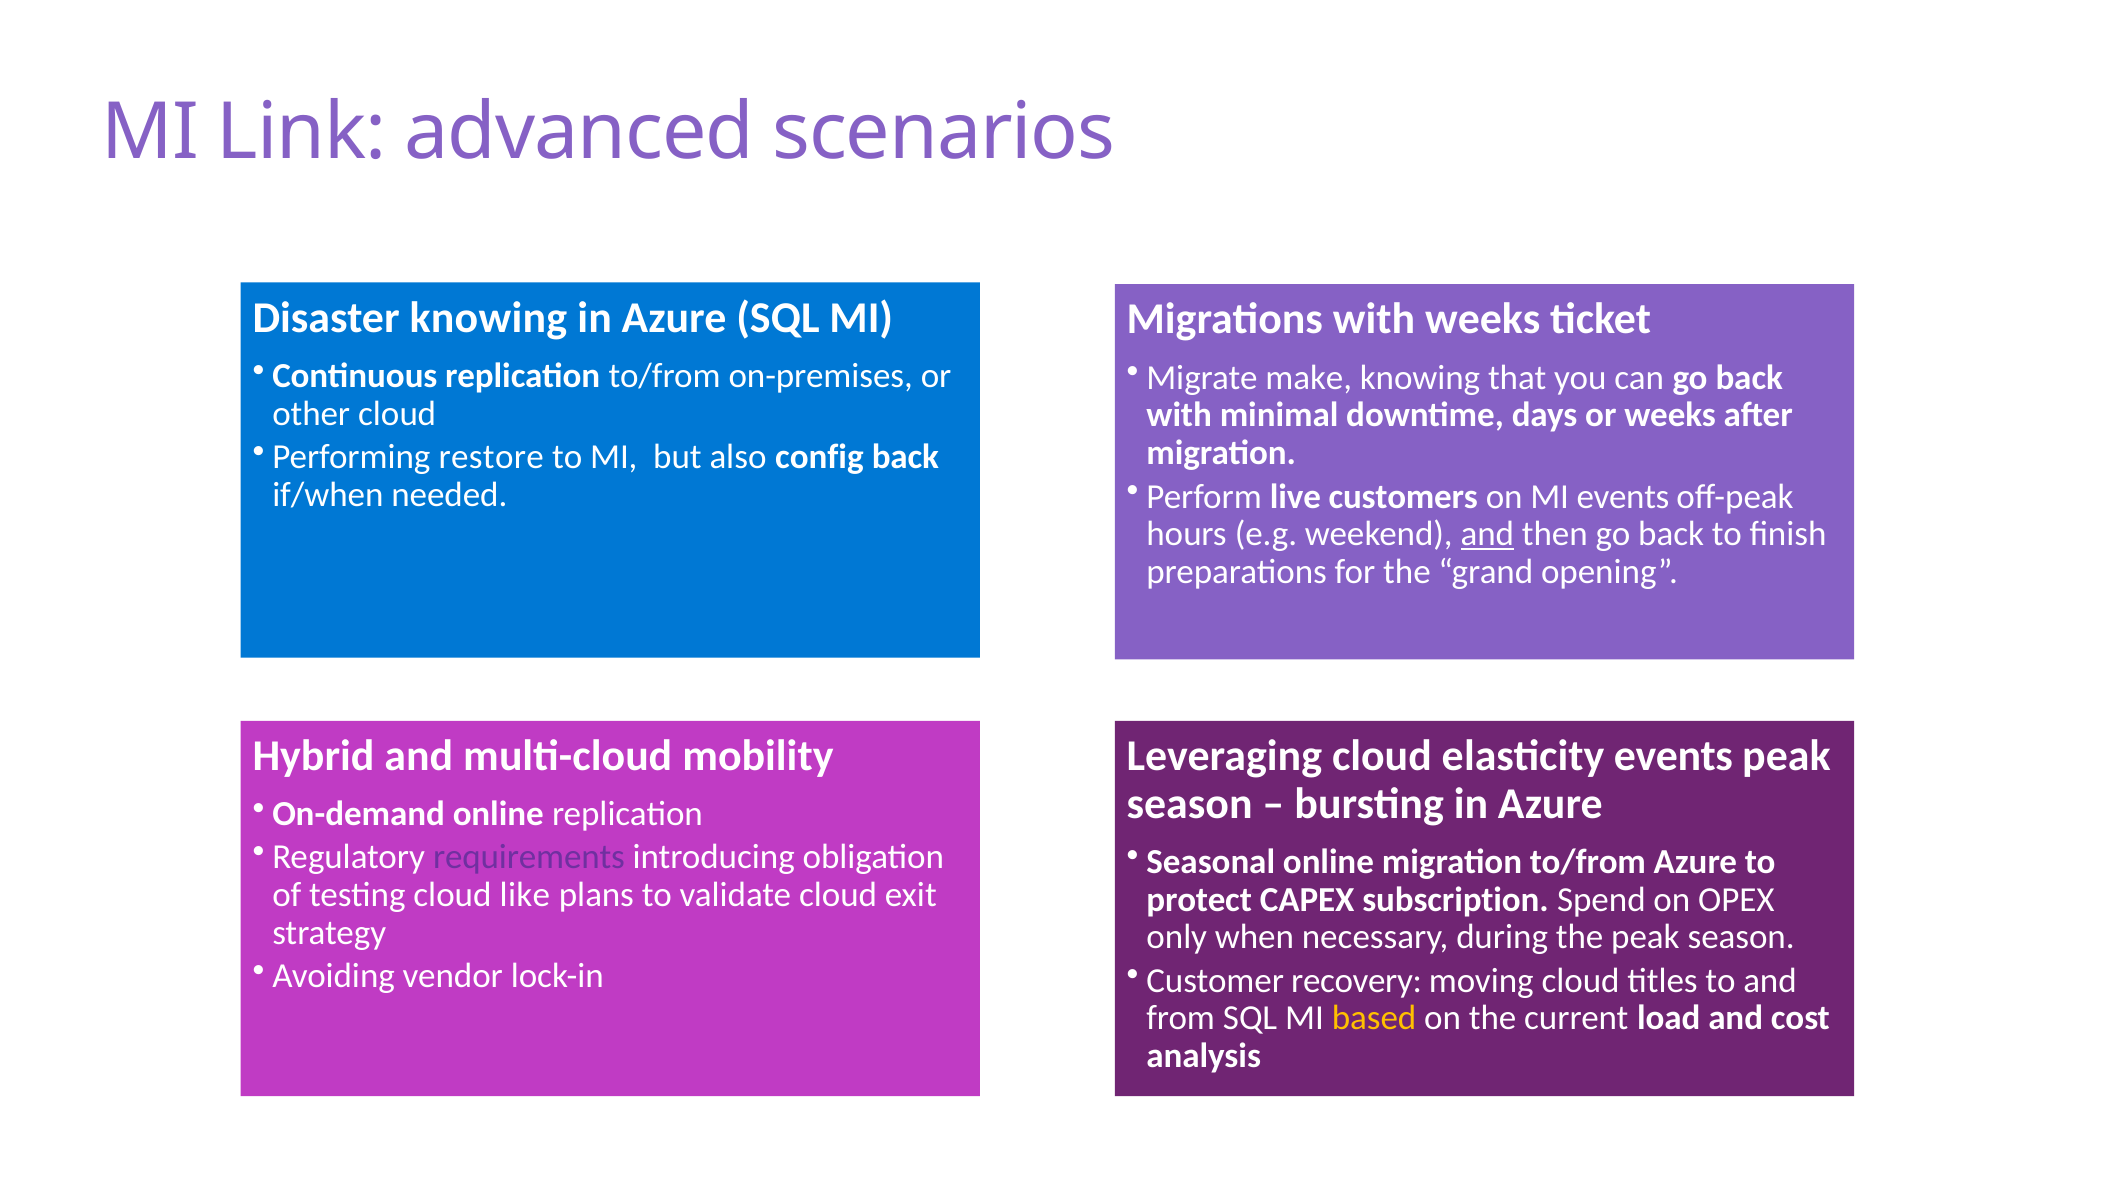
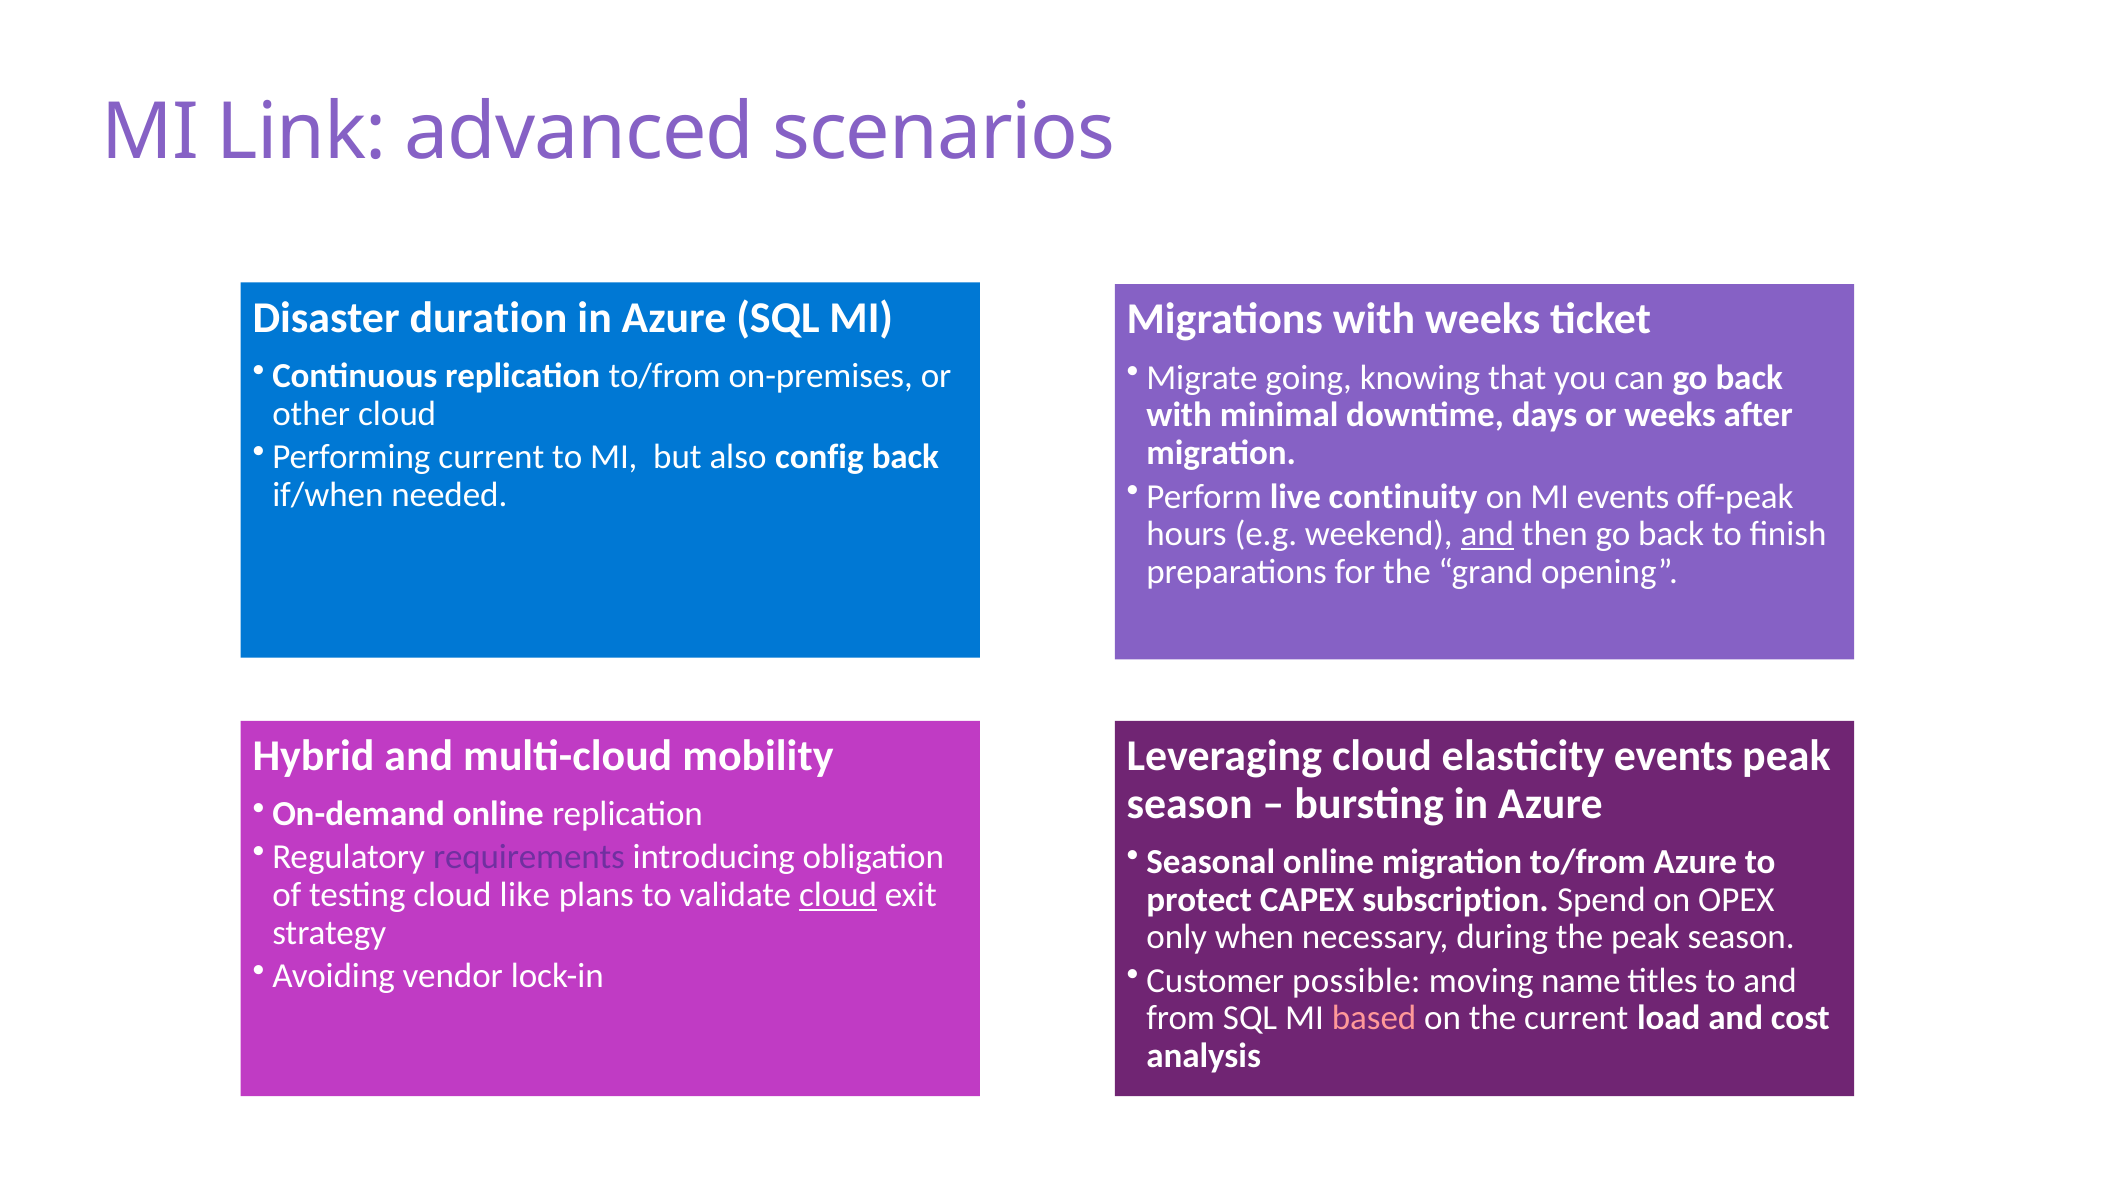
Disaster knowing: knowing -> duration (488, 318)
make: make -> going (1309, 377)
Performing restore: restore -> current (491, 457)
customers: customers -> continuity (1403, 496)
cloud underline: none -> present (838, 895)
recovery: recovery -> possible (1356, 980)
moving cloud: cloud -> name (1581, 980)
based colour: yellow -> pink (1374, 1018)
